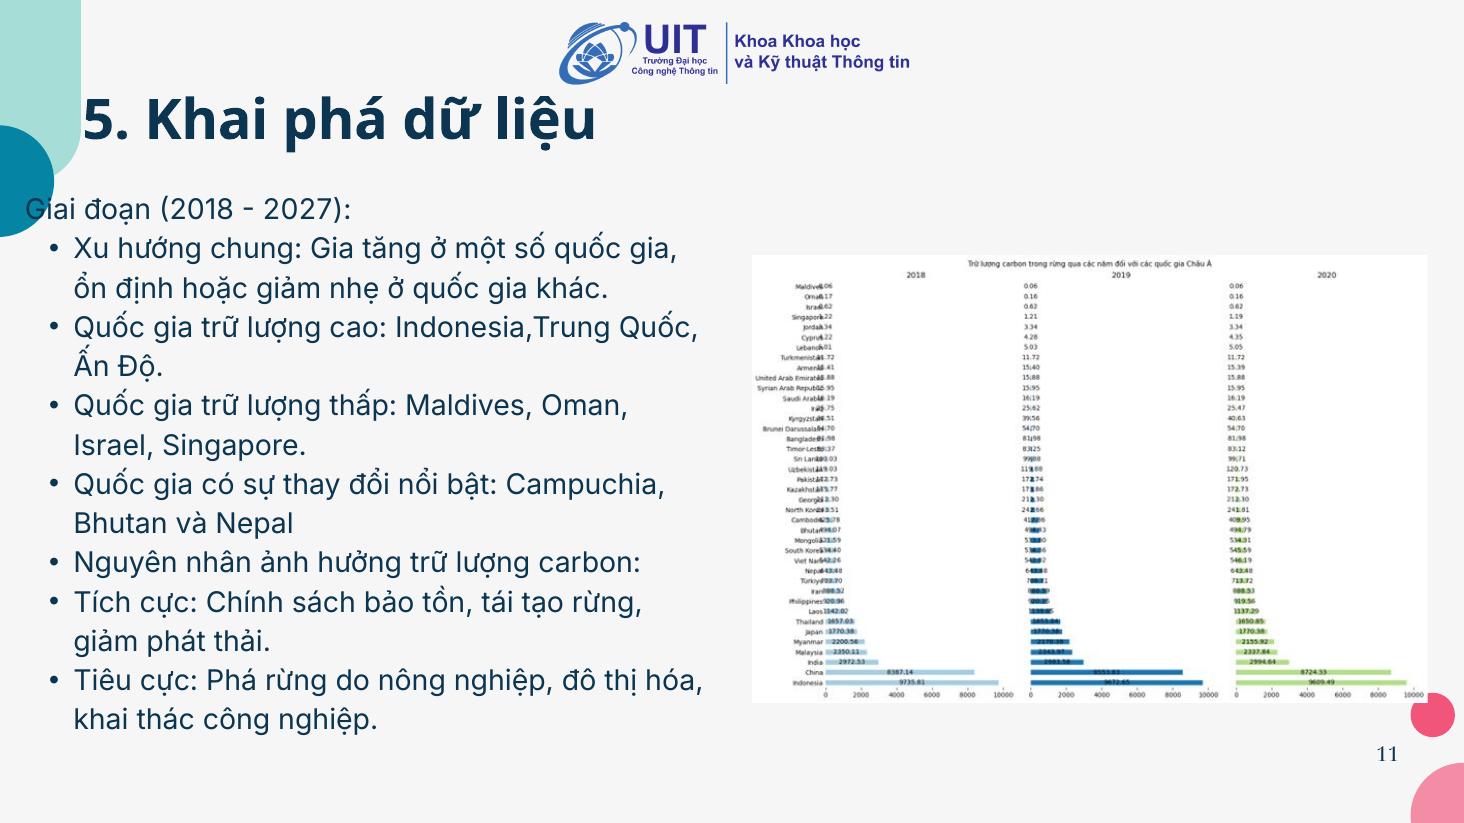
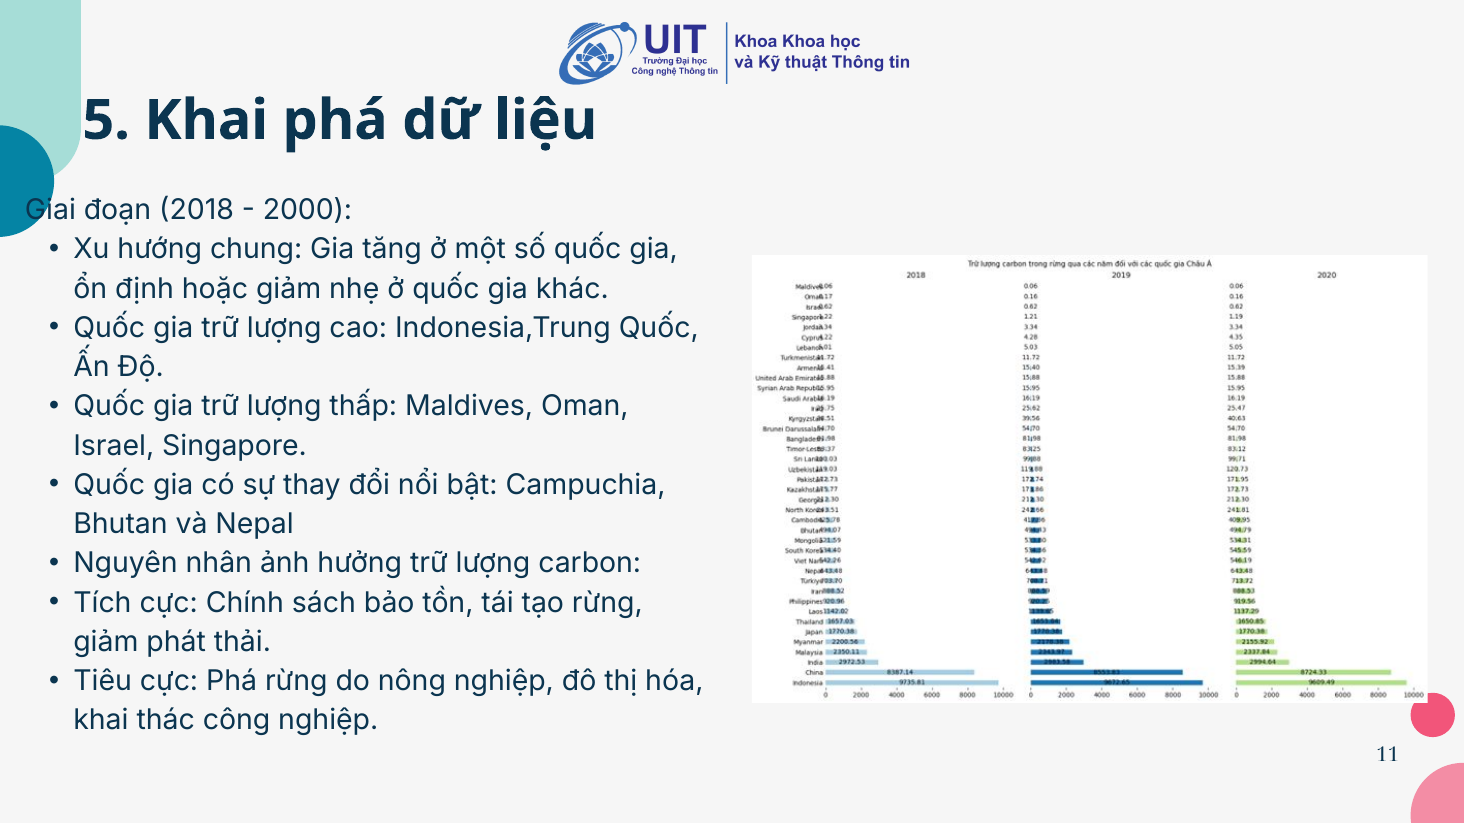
2027: 2027 -> 2000 (308, 210)
